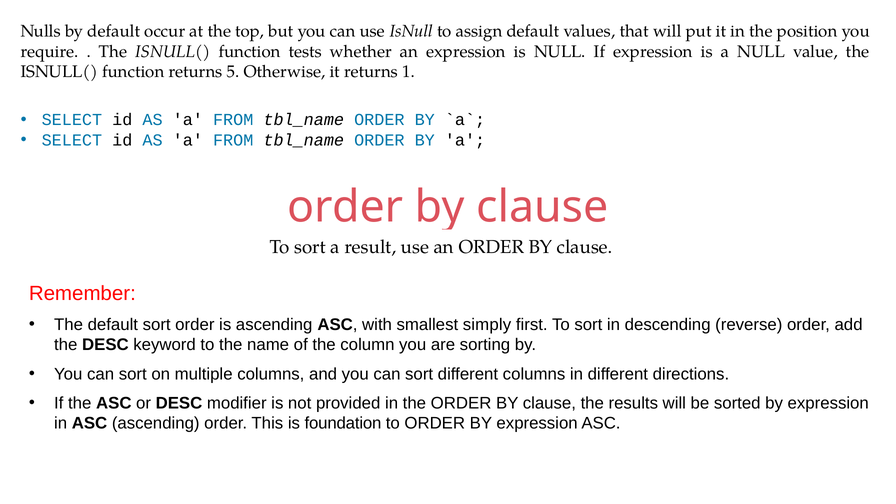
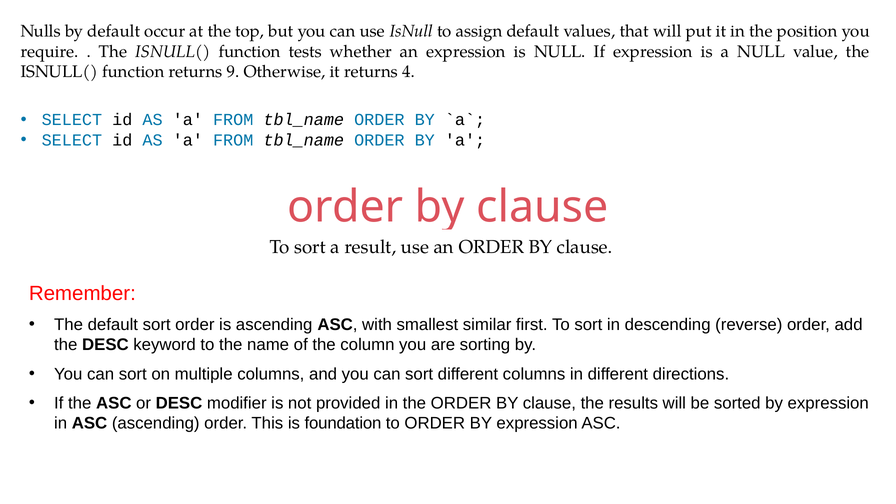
5: 5 -> 9 (233, 72)
1: 1 -> 4 (409, 72)
simply: simply -> similar (487, 325)
